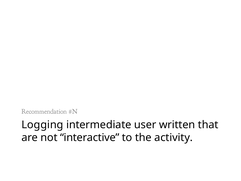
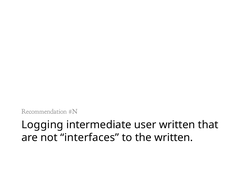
interactive: interactive -> interfaces (90, 137)
the activity: activity -> written (174, 137)
